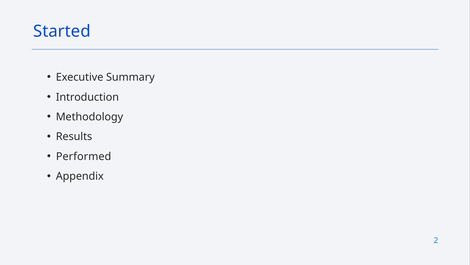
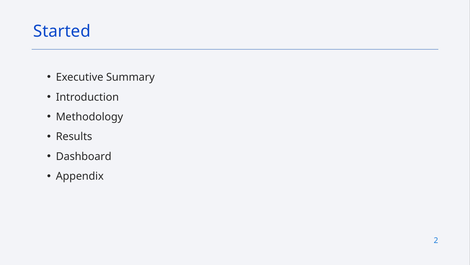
Performed: Performed -> Dashboard (84, 156)
